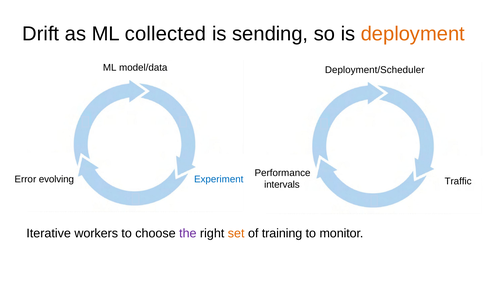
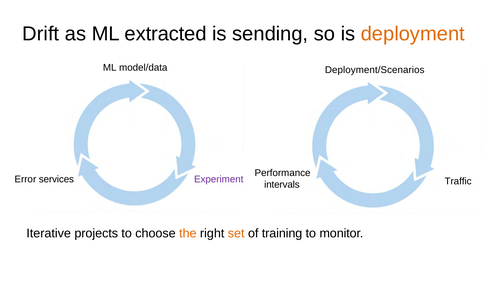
collected: collected -> extracted (166, 34)
Deployment/Scheduler: Deployment/Scheduler -> Deployment/Scenarios (375, 70)
evolving: evolving -> services (56, 179)
Experiment colour: blue -> purple (219, 179)
workers: workers -> projects (96, 233)
the colour: purple -> orange (188, 233)
